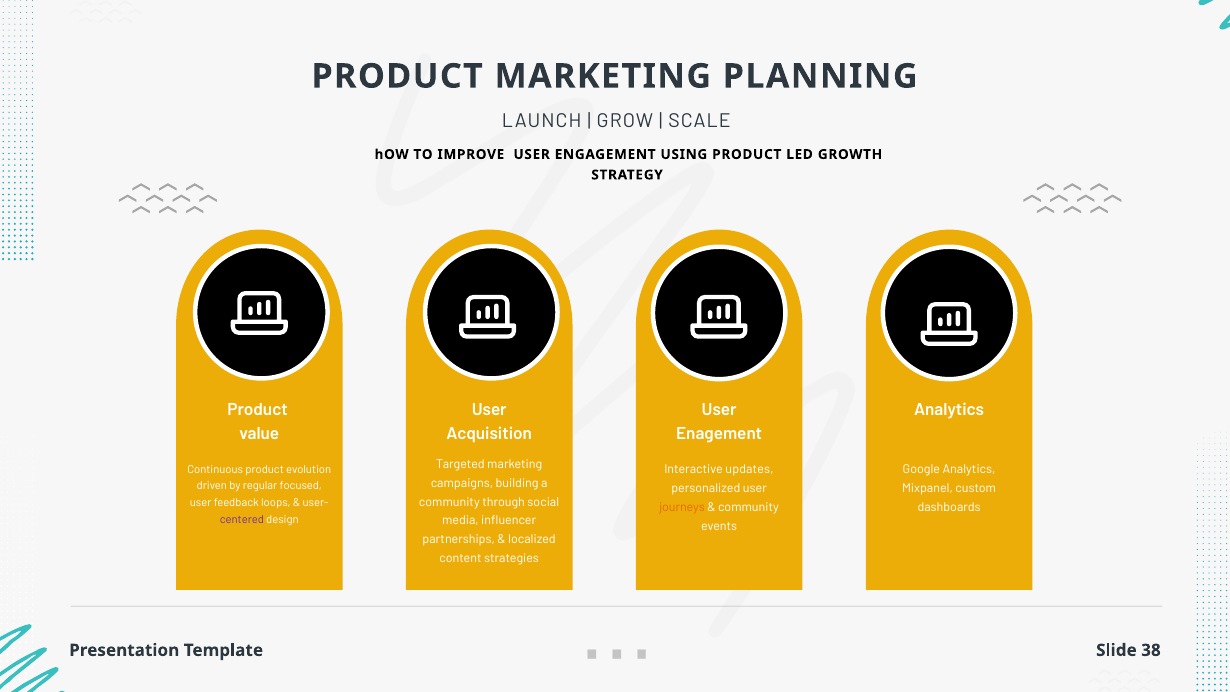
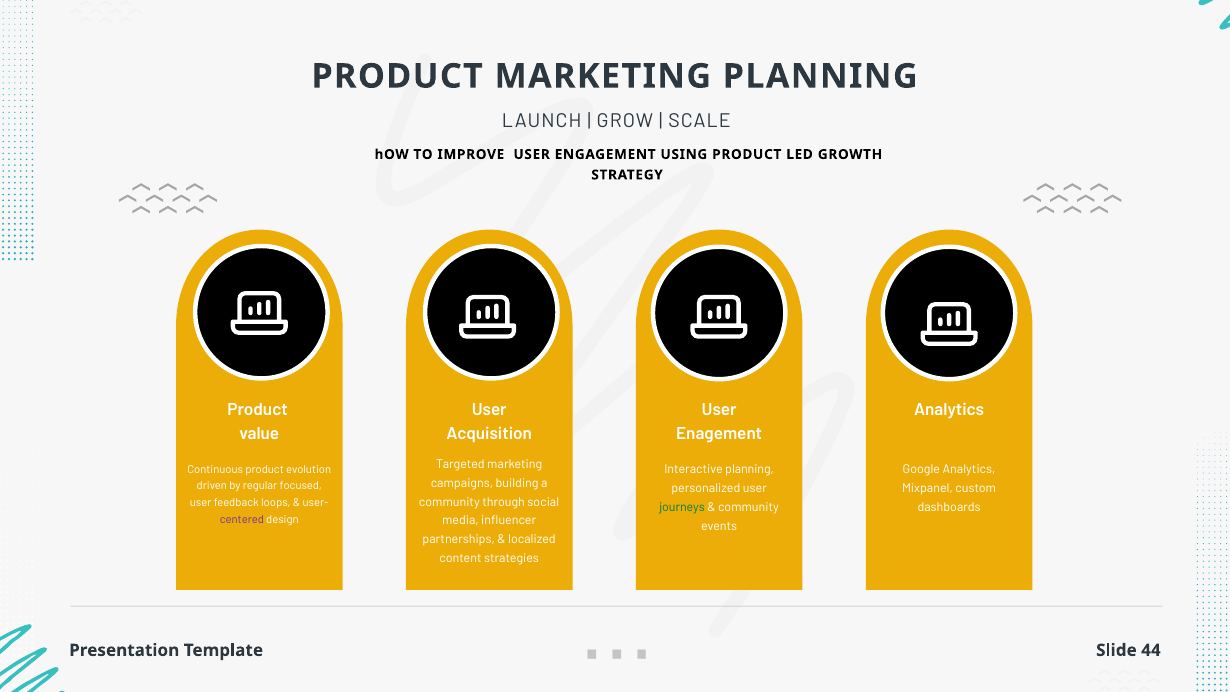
Interactive updates: updates -> planning (750, 470)
journeys colour: orange -> green (682, 507)
38: 38 -> 44 (1151, 650)
